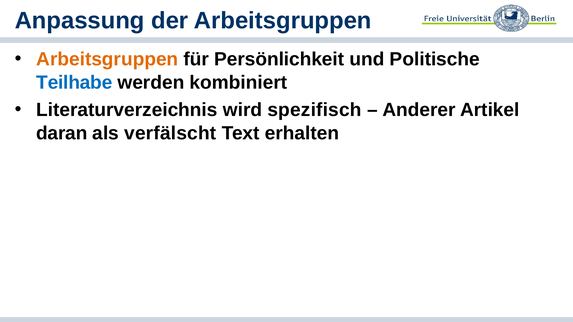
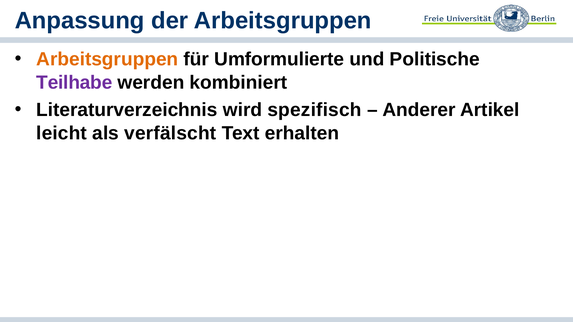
Persönlichkeit: Persönlichkeit -> Umformulierte (279, 59)
Teilhabe colour: blue -> purple (74, 83)
daran: daran -> leicht (62, 133)
